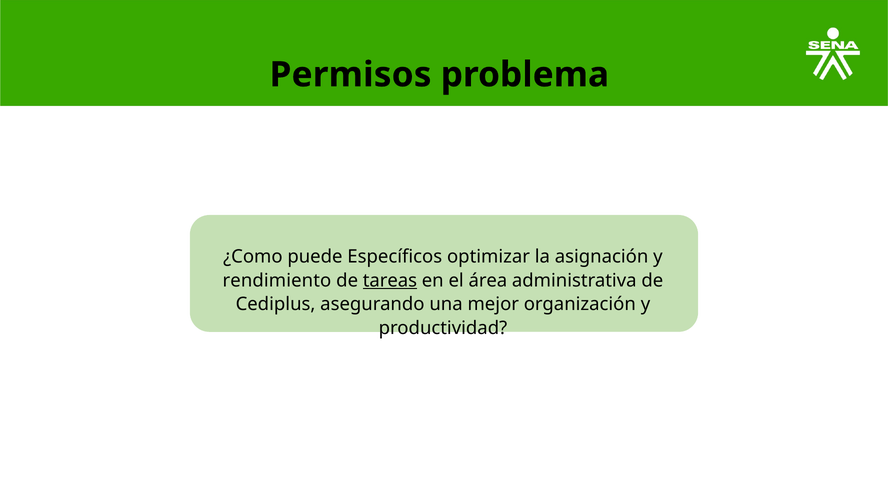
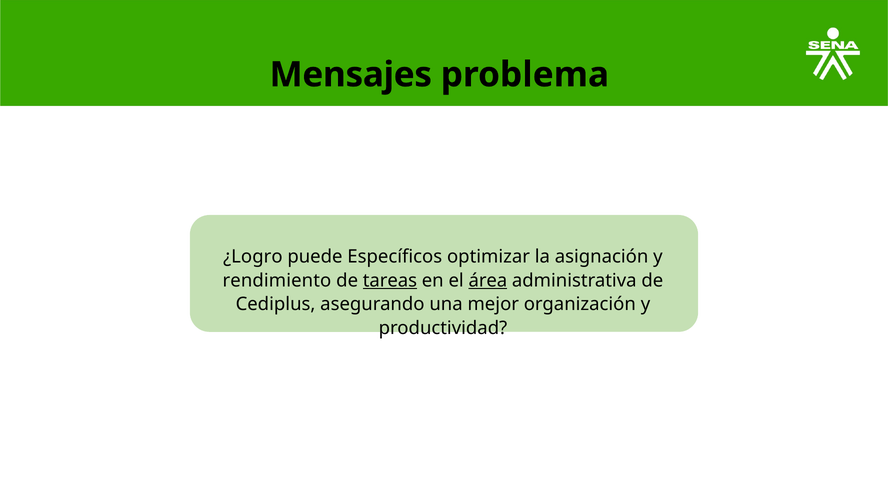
Permisos: Permisos -> Mensajes (351, 75)
¿Como: ¿Como -> ¿Logro (253, 256)
área underline: none -> present (488, 280)
